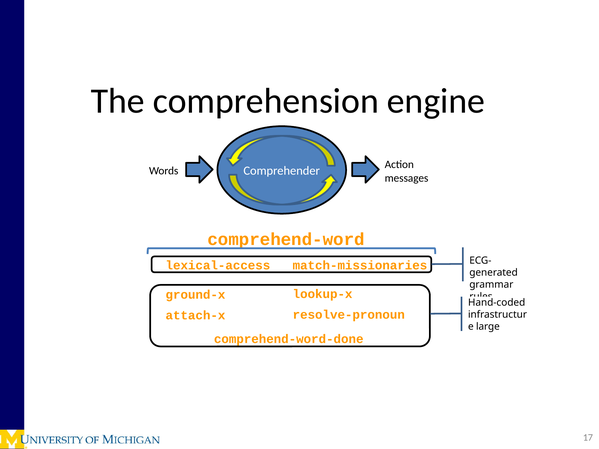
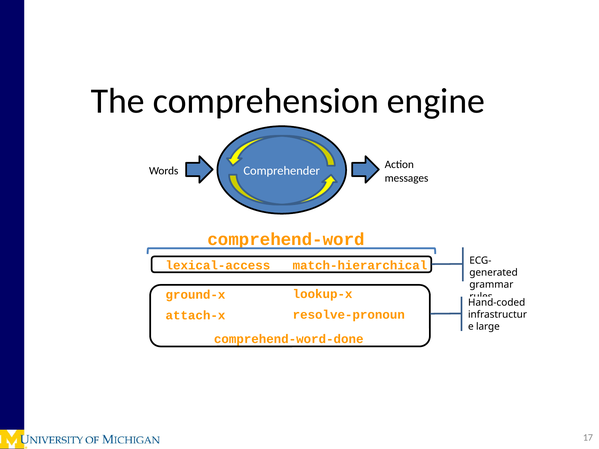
match-missionaries: match-missionaries -> match-hierarchical (360, 266)
